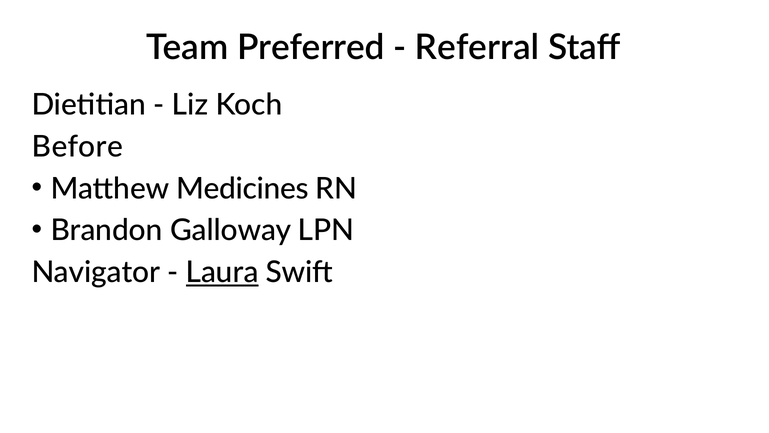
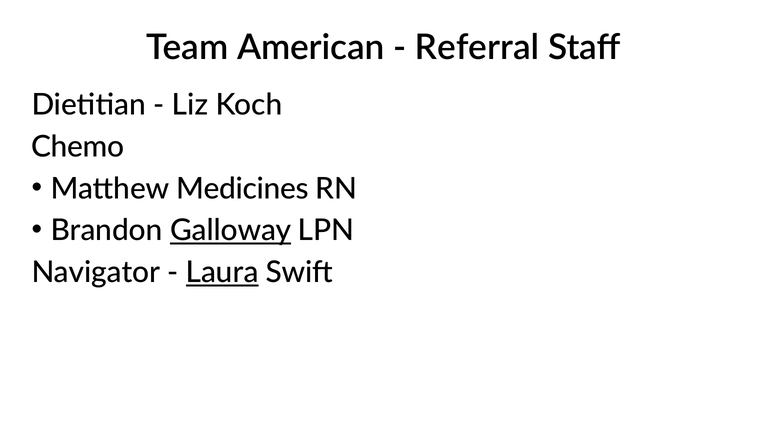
Preferred: Preferred -> American (311, 48)
Before: Before -> Chemo (78, 147)
Galloway underline: none -> present (231, 230)
